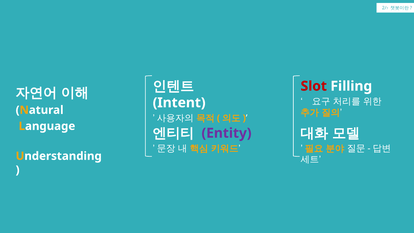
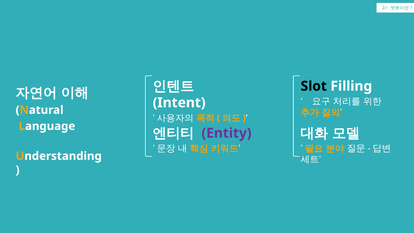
Slot colour: red -> black (314, 86)
